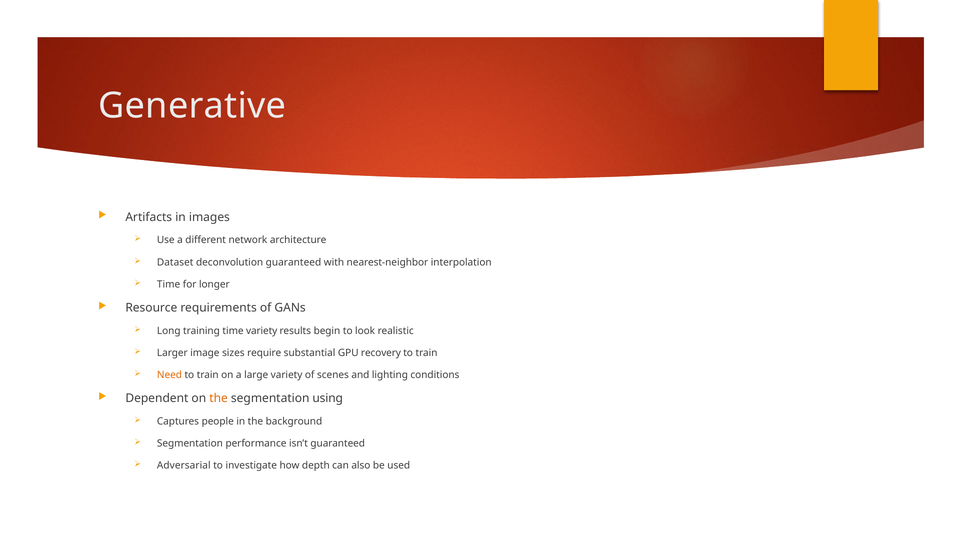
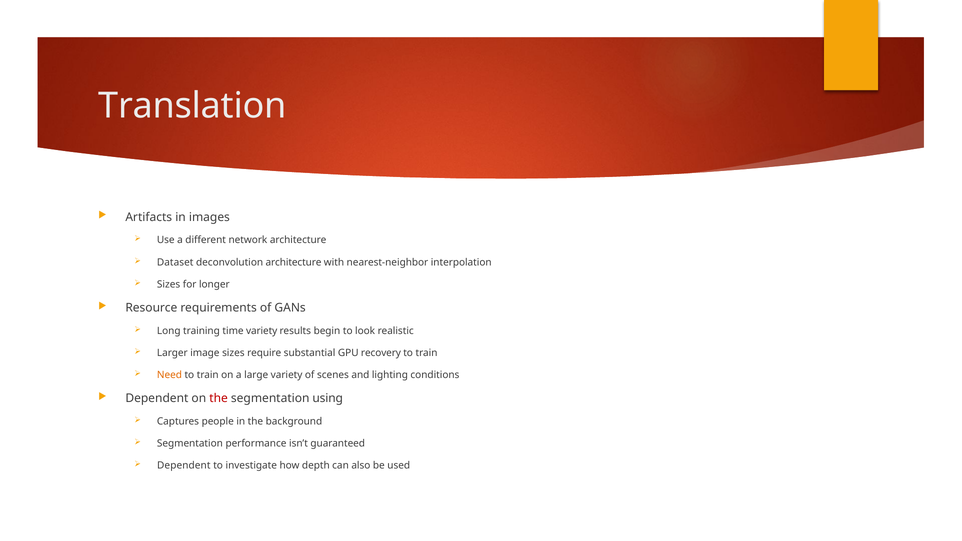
Generative: Generative -> Translation (193, 106)
deconvolution guaranteed: guaranteed -> architecture (294, 262)
Time: Time -> Sizes (169, 284)
the colour: orange -> red (219, 398)
Adversarial: Adversarial -> Dependent (184, 466)
